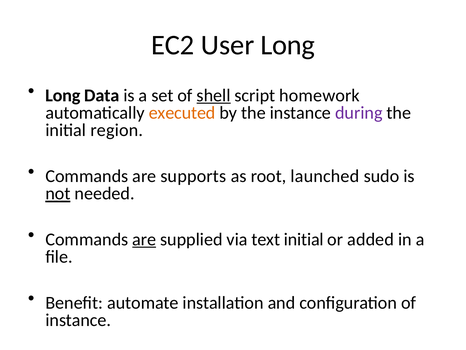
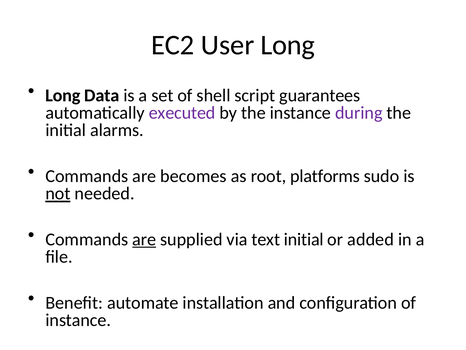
shell underline: present -> none (214, 95)
homework: homework -> guarantees (320, 95)
executed colour: orange -> purple (182, 113)
region: region -> alarms (117, 130)
supports: supports -> becomes (193, 176)
launched: launched -> platforms (325, 176)
